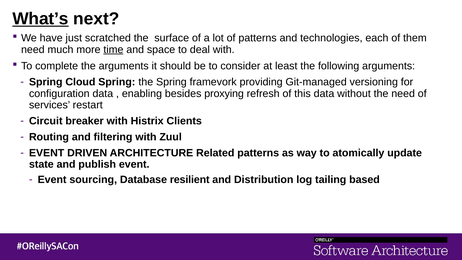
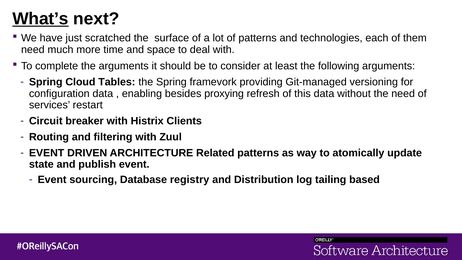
time underline: present -> none (113, 50)
Cloud Spring: Spring -> Tables (117, 82)
resilient: resilient -> registry (190, 180)
